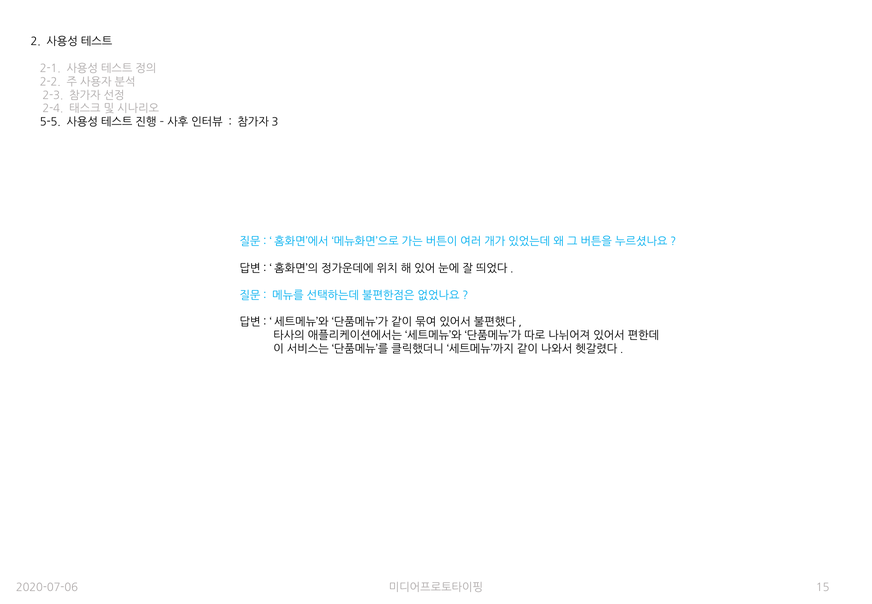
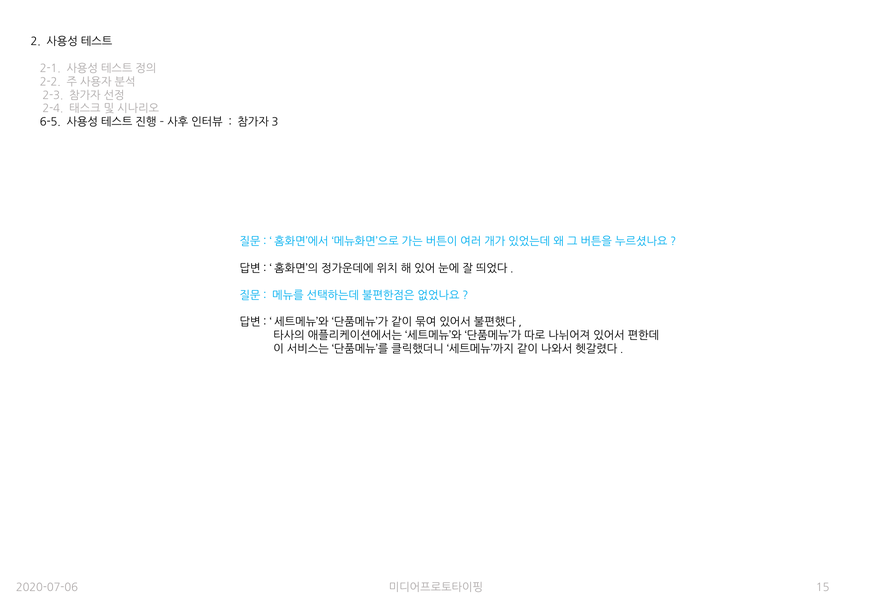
5-5: 5-5 -> 6-5 (50, 122)
